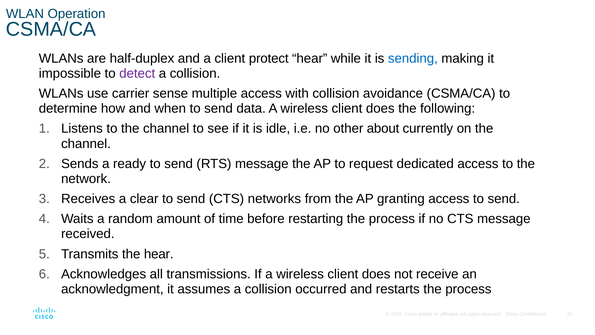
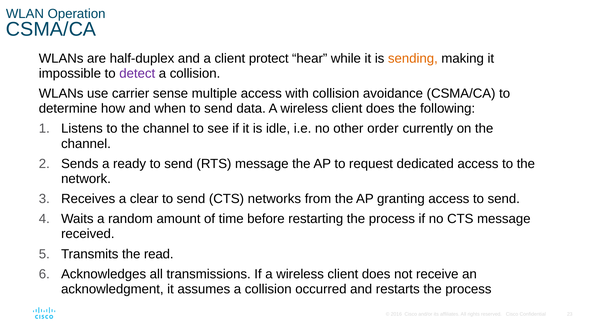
sending colour: blue -> orange (413, 58)
about: about -> order (383, 128)
the hear: hear -> read (159, 254)
